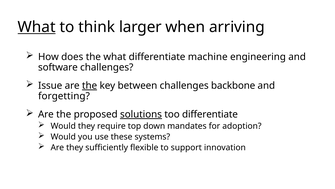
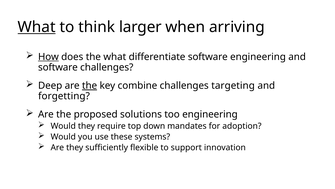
How underline: none -> present (48, 57)
differentiate machine: machine -> software (208, 57)
Issue: Issue -> Deep (50, 85)
between: between -> combine (137, 85)
backbone: backbone -> targeting (233, 85)
solutions underline: present -> none (141, 114)
too differentiate: differentiate -> engineering (210, 114)
